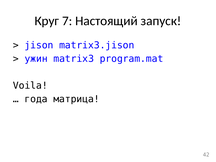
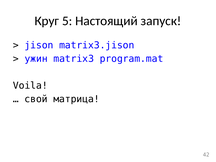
7: 7 -> 5 (67, 21)
года: года -> свой (36, 99)
